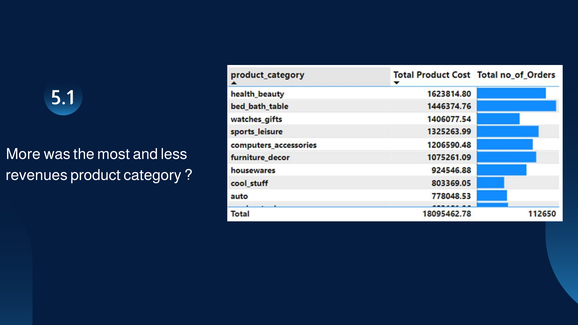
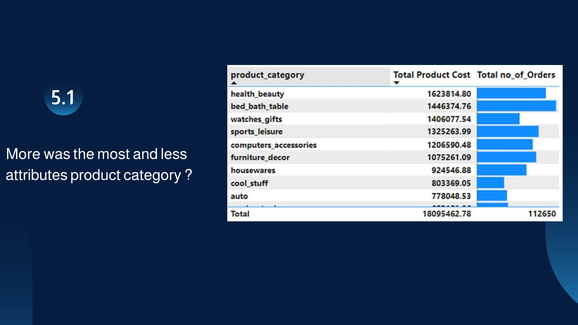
revenues: revenues -> attributes (37, 175)
